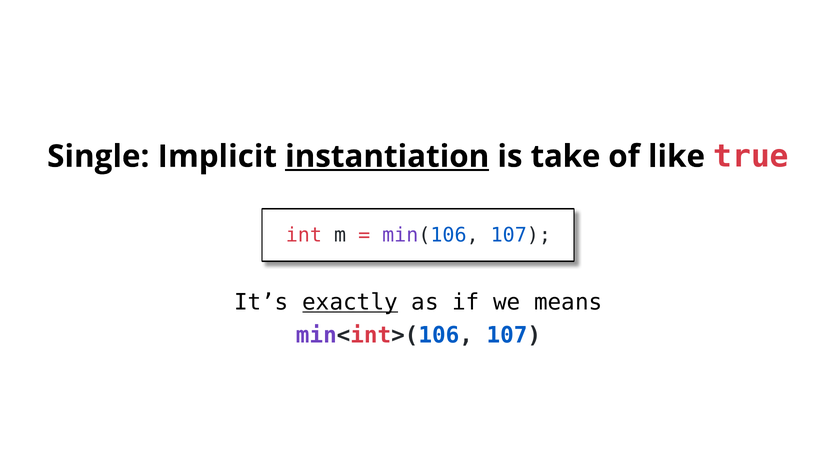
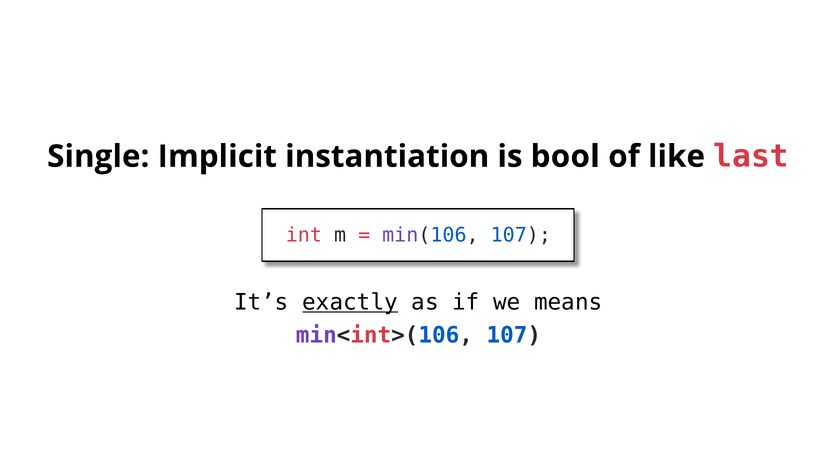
instantiation underline: present -> none (387, 157)
take: take -> bool (565, 157)
true: true -> last (751, 157)
